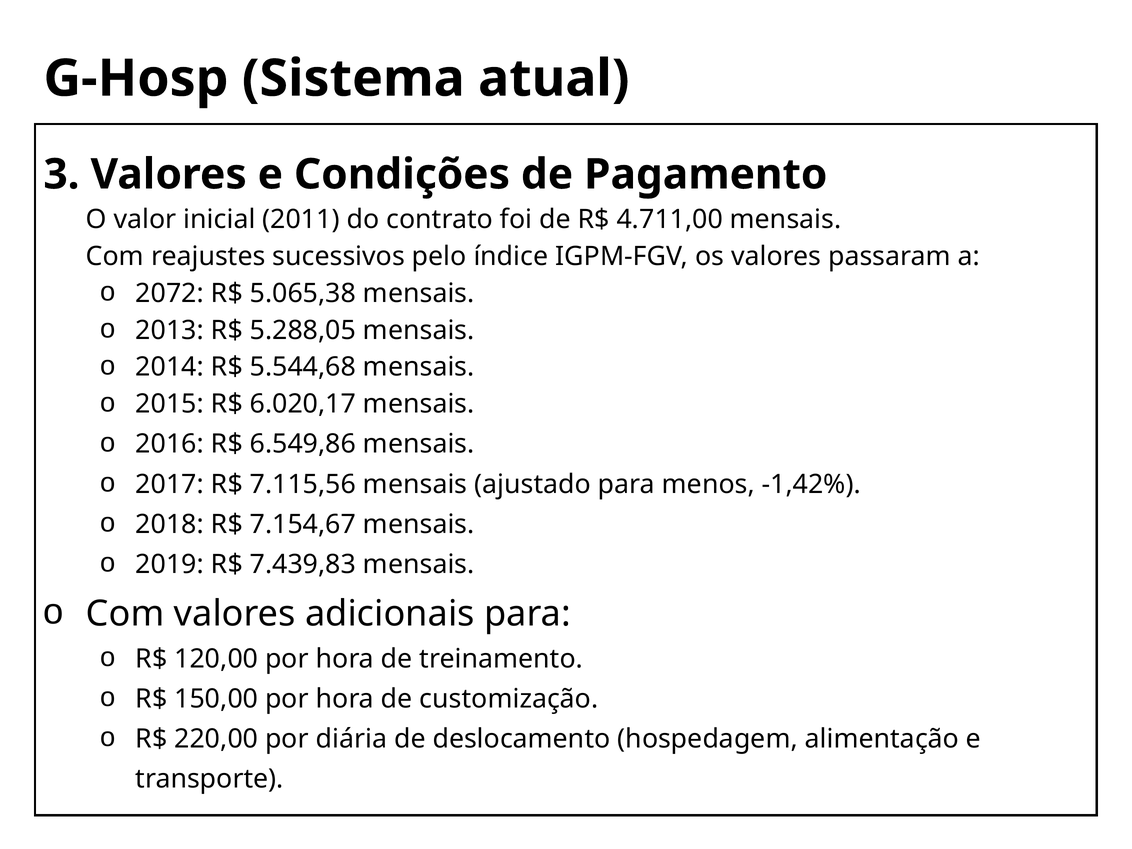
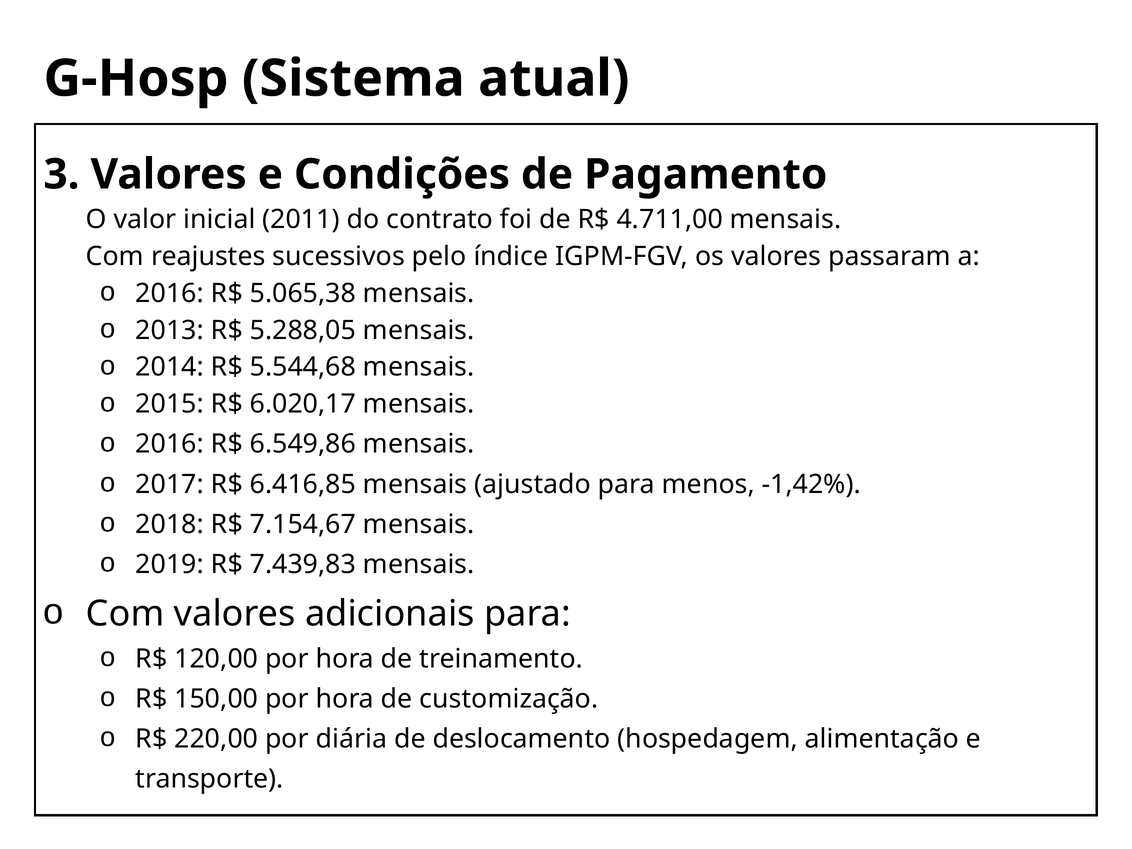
2072: 2072 -> 2016 (170, 293)
7.115,56: 7.115,56 -> 6.416,85 (303, 484)
